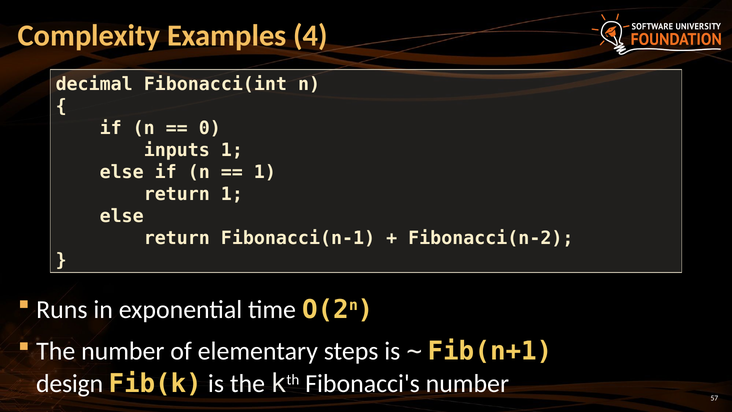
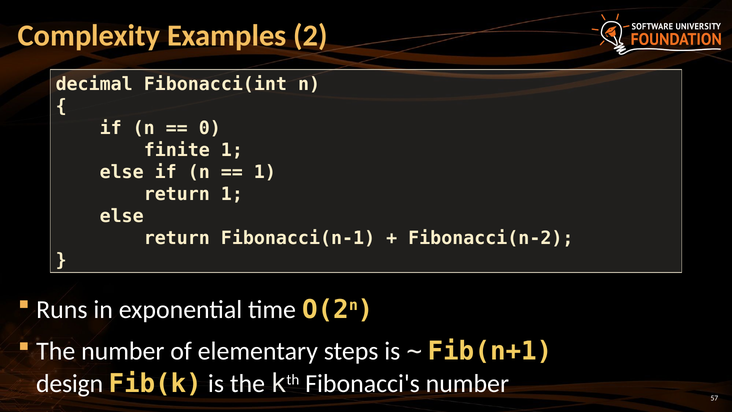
4: 4 -> 2 (311, 36)
inputs: inputs -> finite (177, 150)
